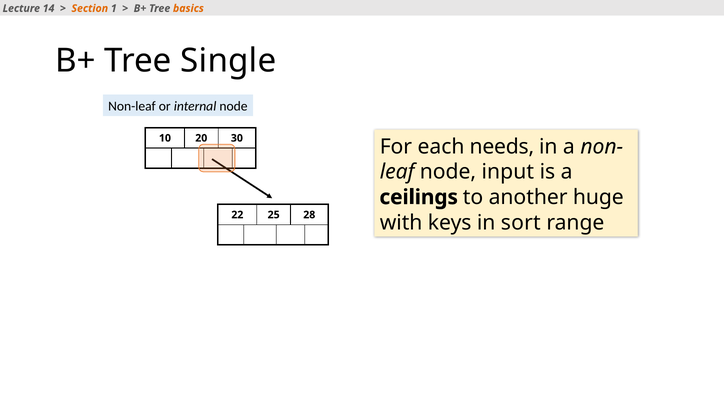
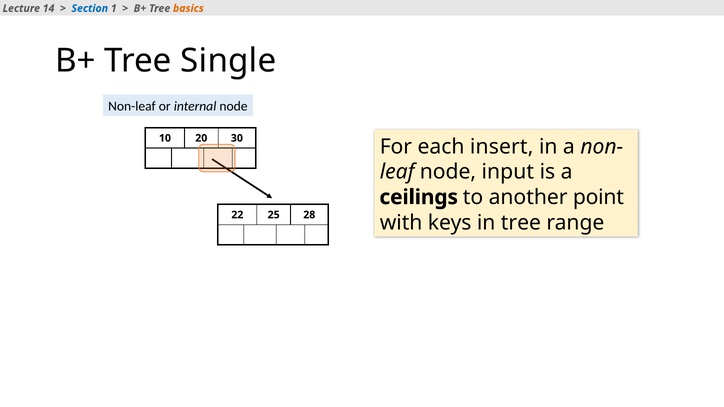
Section colour: orange -> blue (90, 8)
needs: needs -> insert (502, 147)
huge: huge -> point (598, 197)
in sort: sort -> tree (521, 223)
